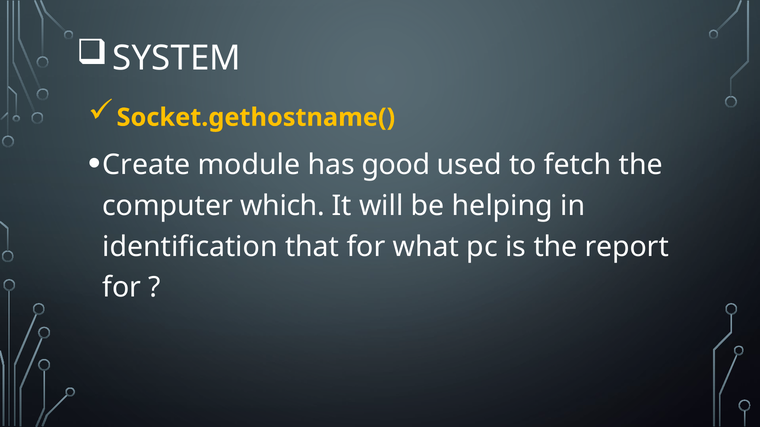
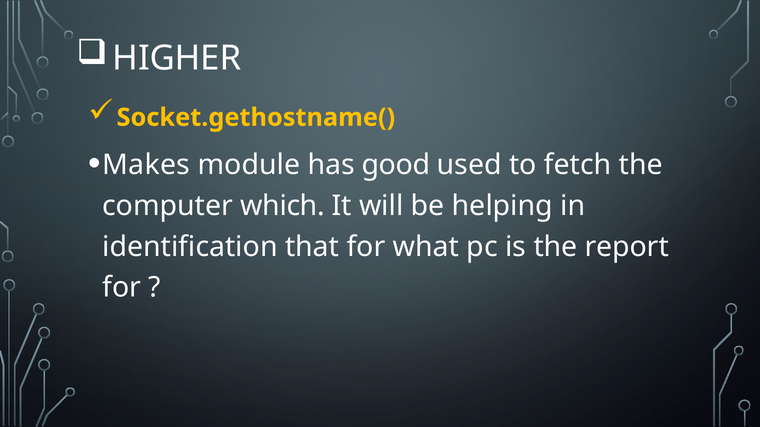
SYSTEM: SYSTEM -> HIGHER (177, 58)
Create: Create -> Makes (146, 165)
